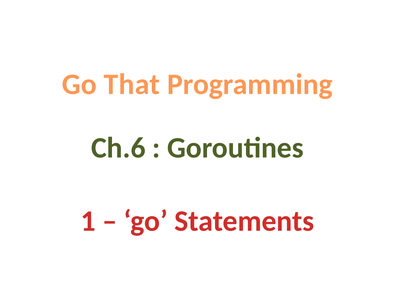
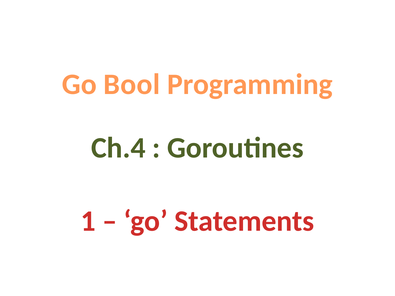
That: That -> Bool (132, 85)
Ch.6: Ch.6 -> Ch.4 (118, 148)
